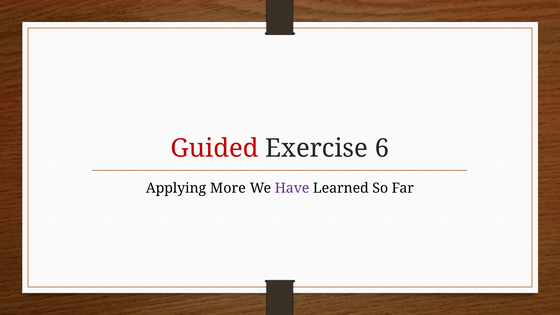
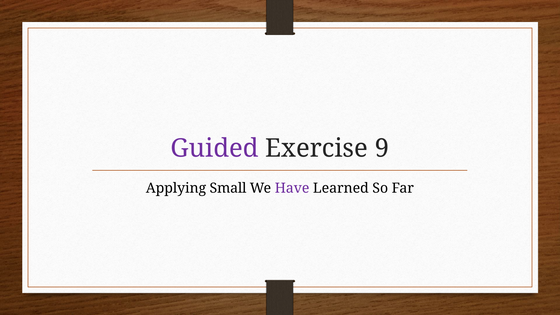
Guided colour: red -> purple (215, 149)
6: 6 -> 9 (382, 149)
More: More -> Small (228, 188)
